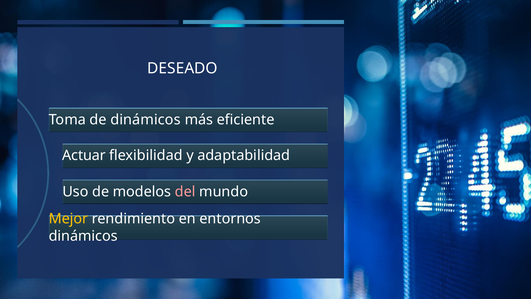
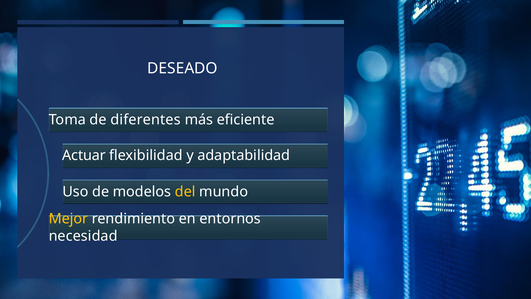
de dinámicos: dinámicos -> diferentes (146, 120)
del colour: pink -> yellow (185, 191)
dinámicos: dinámicos -> necesidad (83, 236)
